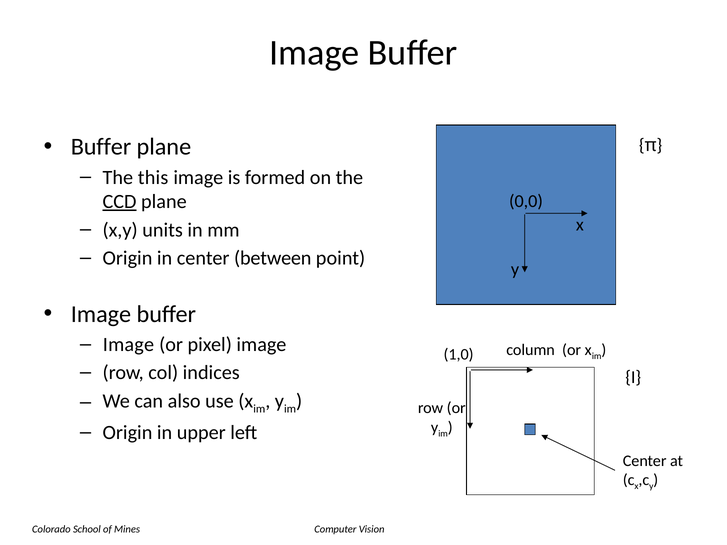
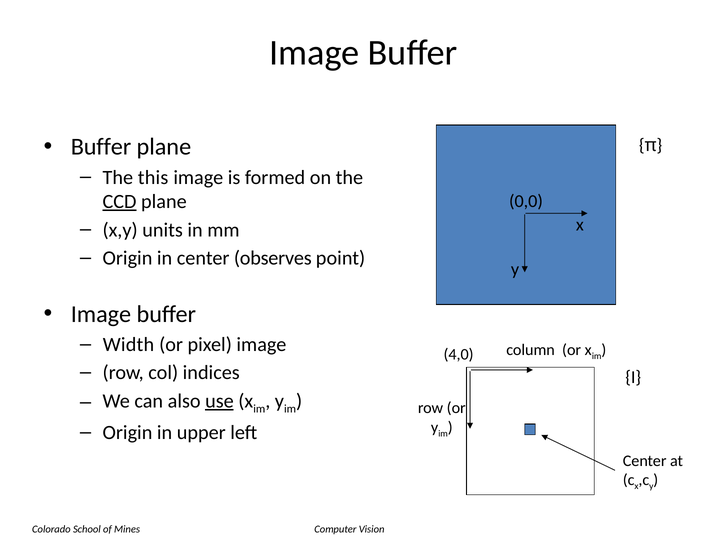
between: between -> observes (273, 258)
Image: Image -> Width (128, 345)
1,0: 1,0 -> 4,0 (459, 355)
use underline: none -> present (219, 401)
